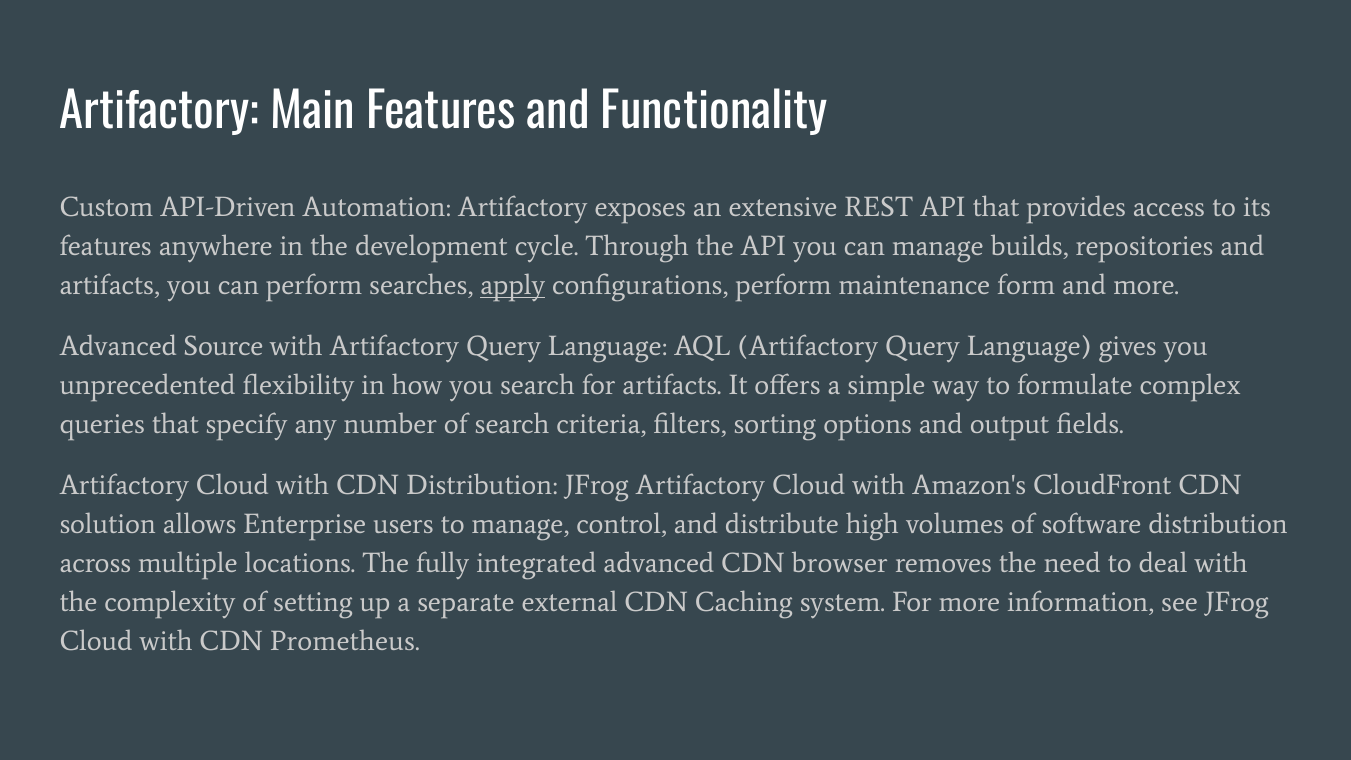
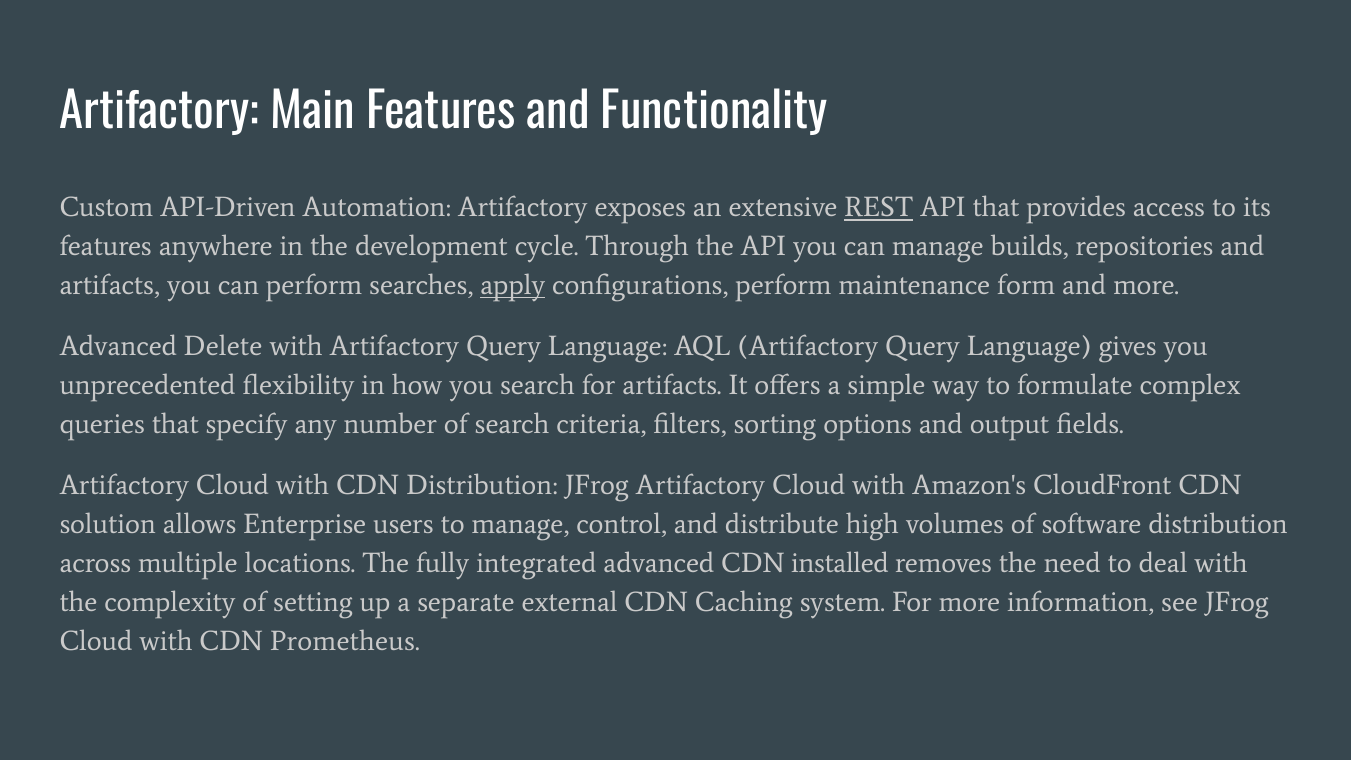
REST underline: none -> present (879, 208)
Source: Source -> Delete (223, 347)
browser: browser -> installed (840, 563)
